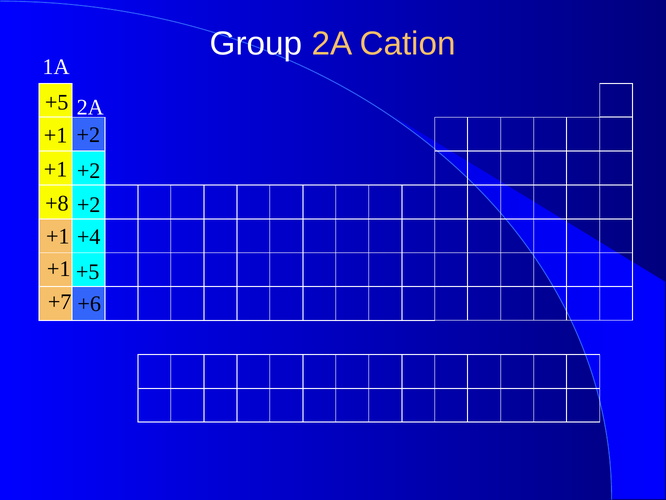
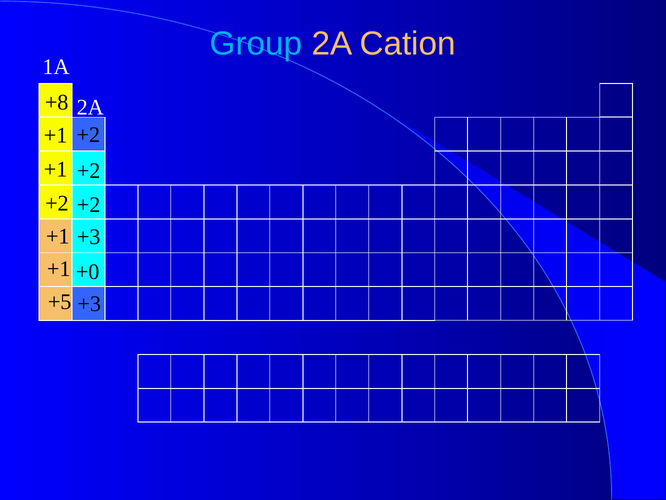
Group colour: white -> light blue (256, 44)
+5: +5 -> +8 (57, 102)
+8: +8 -> +2 (57, 203)
+4: +4 -> +3 (89, 236)
+5: +5 -> +0 (88, 272)
+7: +7 -> +5 (60, 301)
+6: +6 -> +3 (89, 303)
